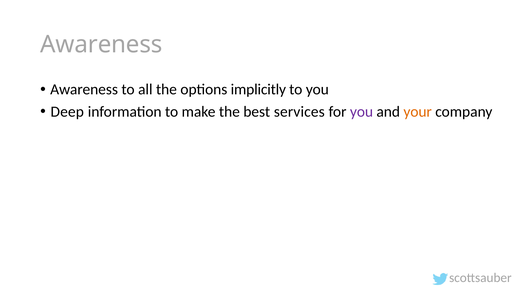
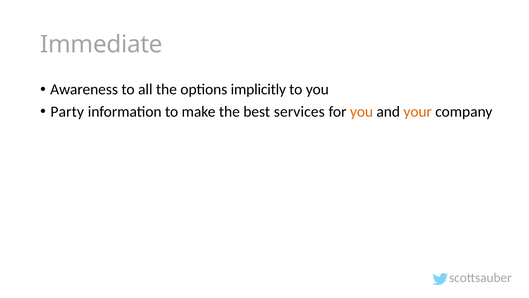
Awareness: Awareness -> Immediate (101, 44)
Deep: Deep -> Party (67, 112)
you colour: purple -> orange (361, 112)
